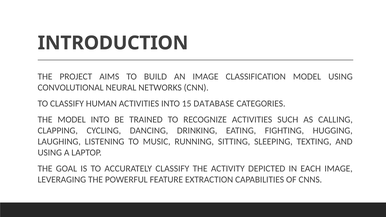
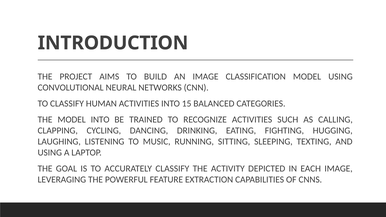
DATABASE: DATABASE -> BALANCED (214, 104)
